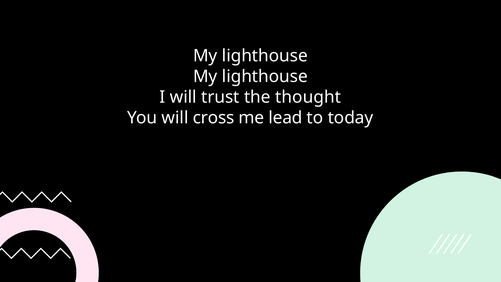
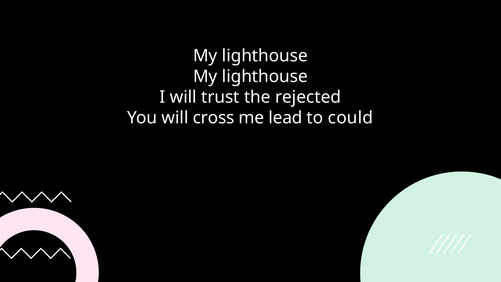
thought: thought -> rejected (308, 97)
today: today -> could (350, 118)
